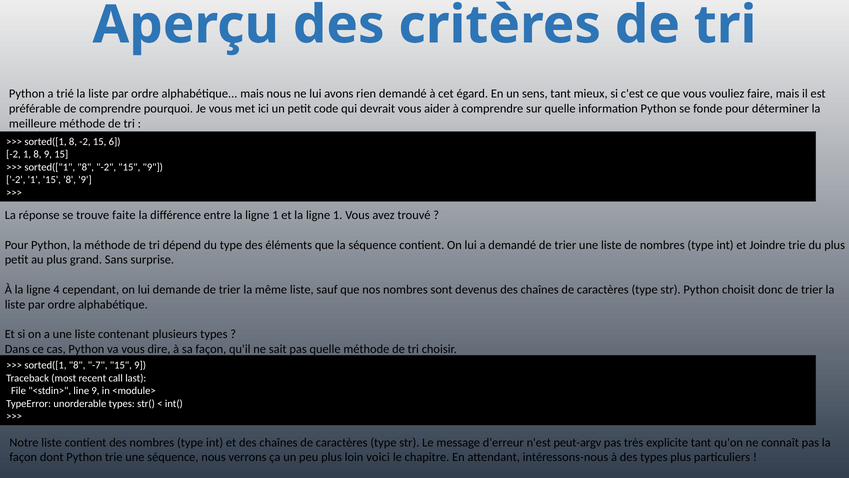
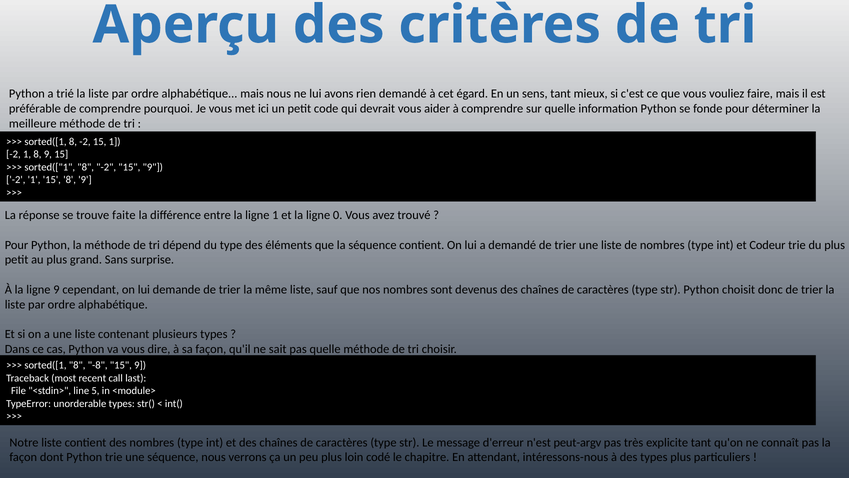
15 6: 6 -> 1 (115, 142)
et la ligne 1: 1 -> 0 (338, 215)
Joindre: Joindre -> Codeur (767, 245)
ligne 4: 4 -> 9 (56, 289)
-7: -7 -> -8 (98, 365)
line 9: 9 -> 5 (95, 391)
voici: voici -> codé (378, 457)
